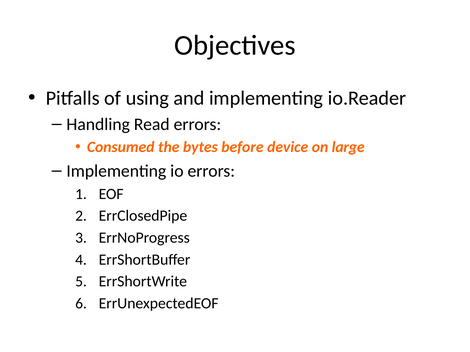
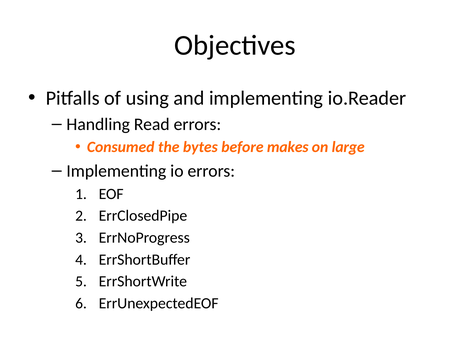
device: device -> makes (288, 147)
